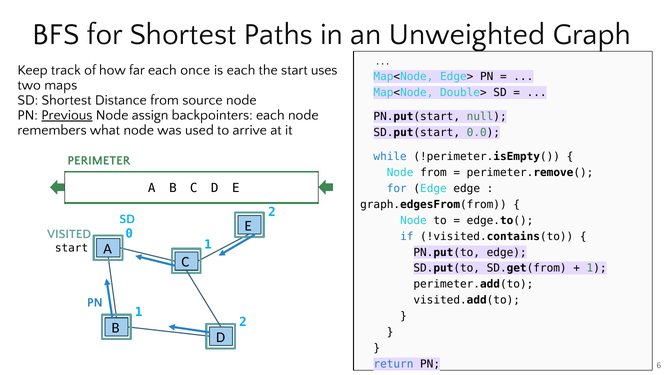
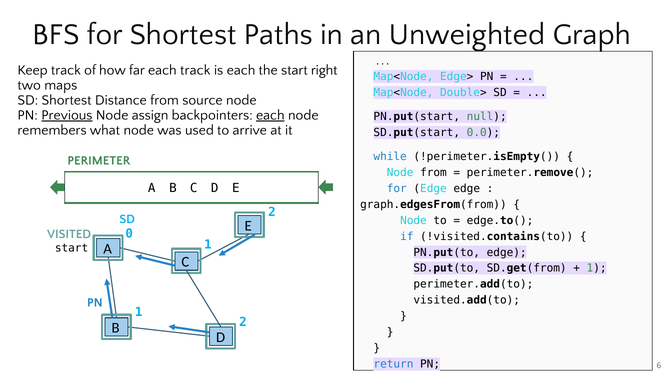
each once: once -> track (195, 70)
uses: uses -> right (324, 70)
each underline: none -> present (270, 115)
